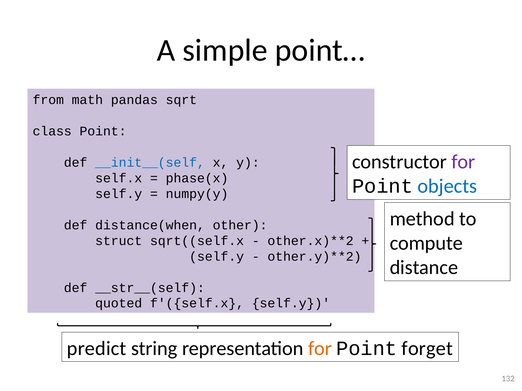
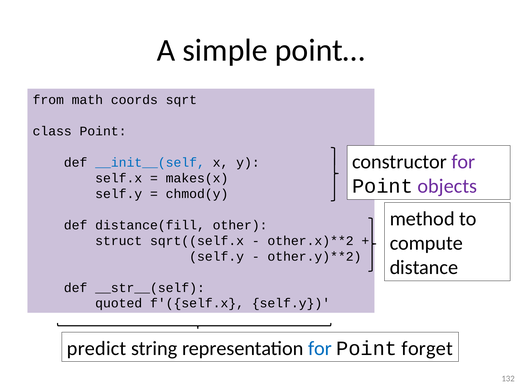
pandas: pandas -> coords (134, 100)
phase(x: phase(x -> makes(x (197, 178)
objects colour: blue -> purple (447, 186)
numpy(y: numpy(y -> chmod(y (197, 194)
distance(when: distance(when -> distance(fill (150, 225)
for colour: orange -> blue (320, 349)
